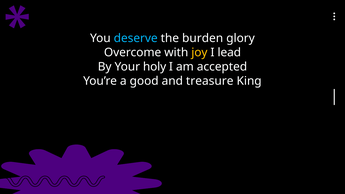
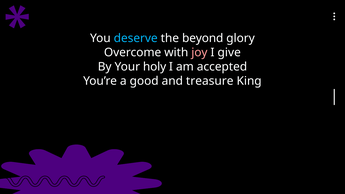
burden: burden -> beyond (203, 38)
joy colour: yellow -> pink (199, 53)
lead: lead -> give (229, 53)
